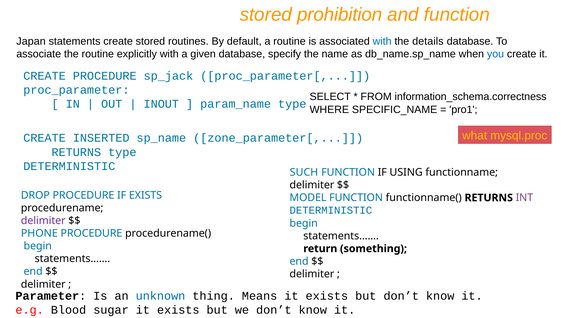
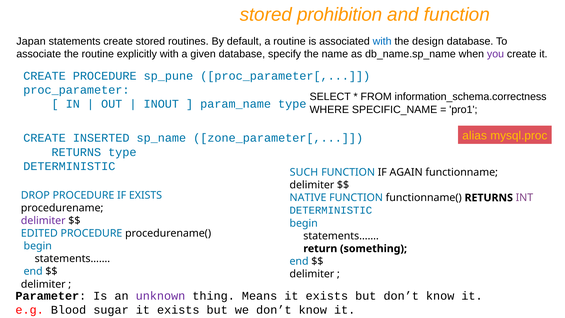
details: details -> design (428, 41)
you colour: blue -> purple (495, 54)
sp_jack: sp_jack -> sp_pune (168, 76)
what: what -> alias (475, 136)
USING: USING -> AGAIN (406, 172)
MODEL: MODEL -> NATIVE (308, 198)
PHONE: PHONE -> EDITED (39, 233)
unknown colour: blue -> purple (161, 296)
